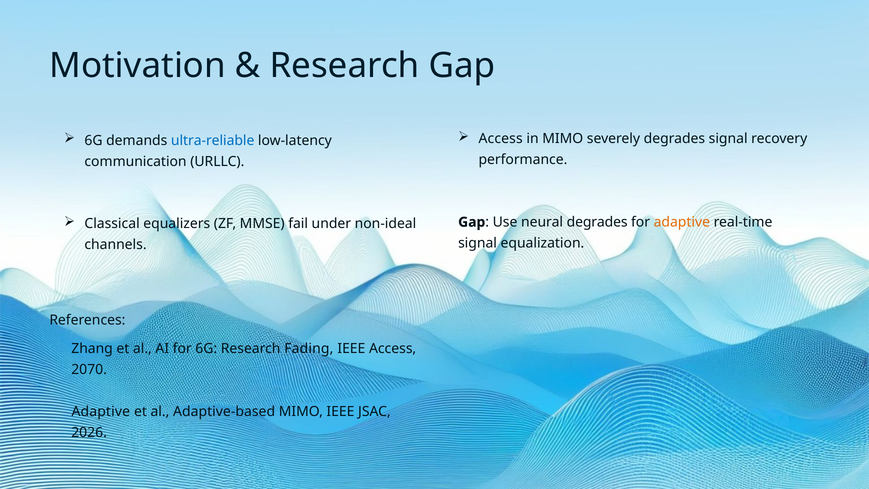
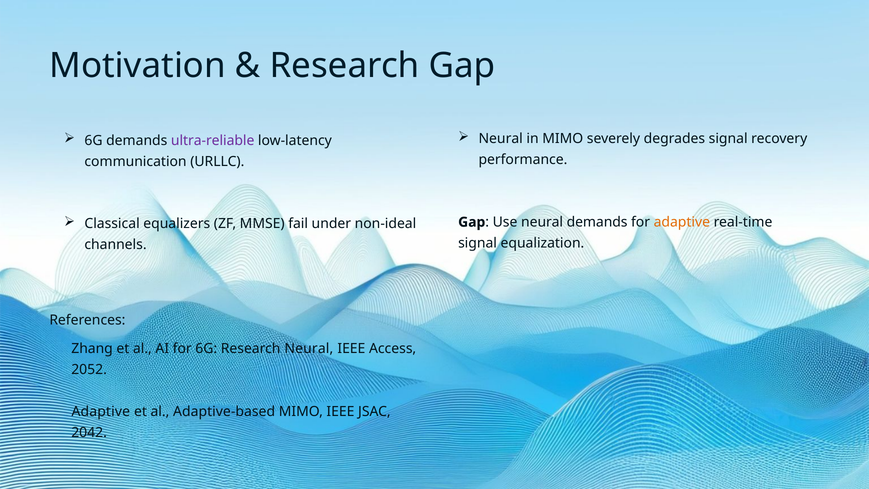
Access: Access -> Neural (501, 139)
ultra-reliable colour: blue -> purple (213, 141)
neural degrades: degrades -> demands (597, 222)
Research Fading: Fading -> Neural (309, 349)
2070: 2070 -> 2052 (89, 370)
2026: 2026 -> 2042 (89, 432)
